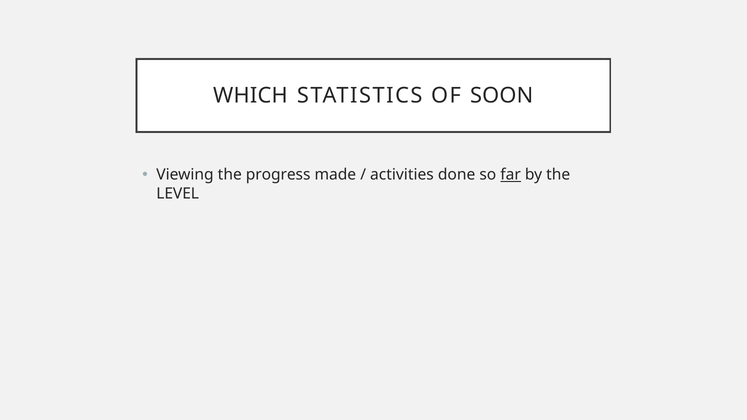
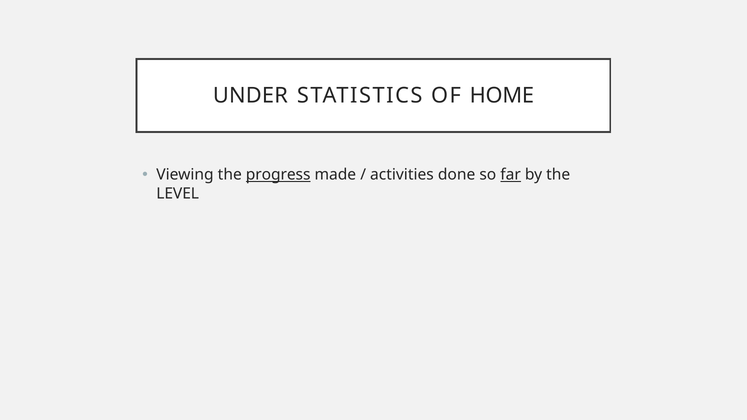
WHICH: WHICH -> UNDER (250, 95)
SOON: SOON -> HOME (502, 95)
progress underline: none -> present (278, 175)
